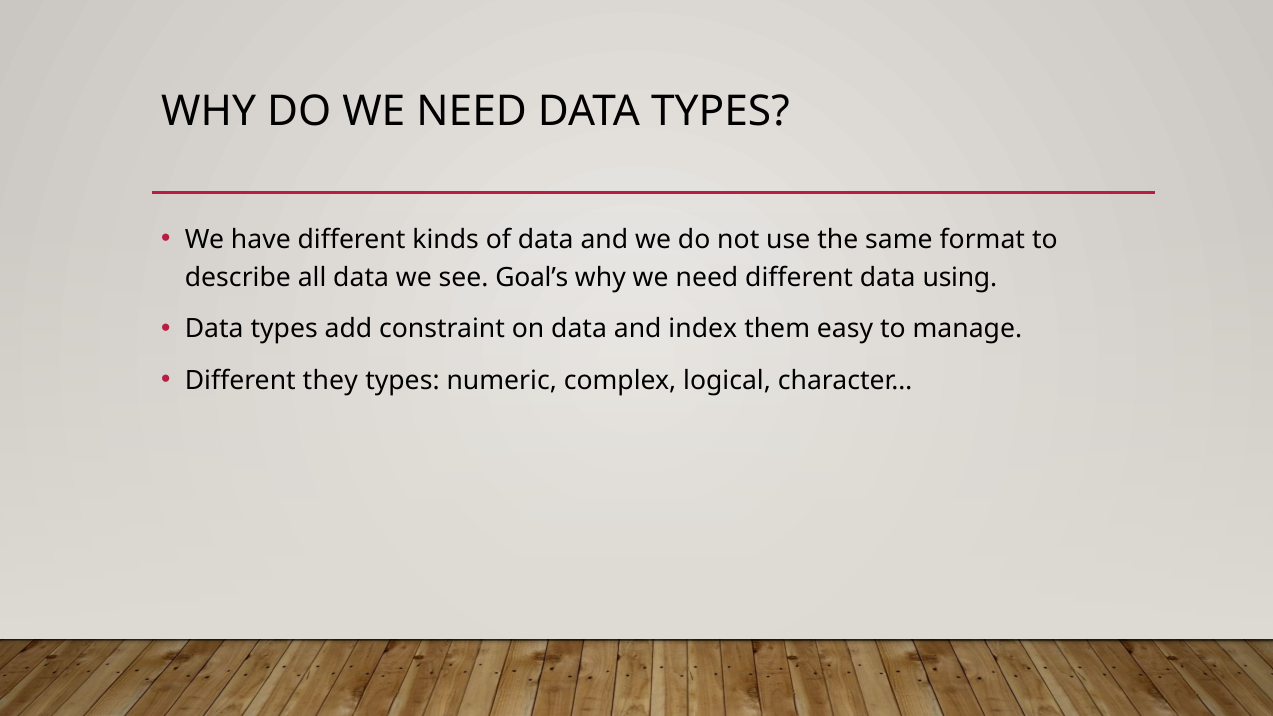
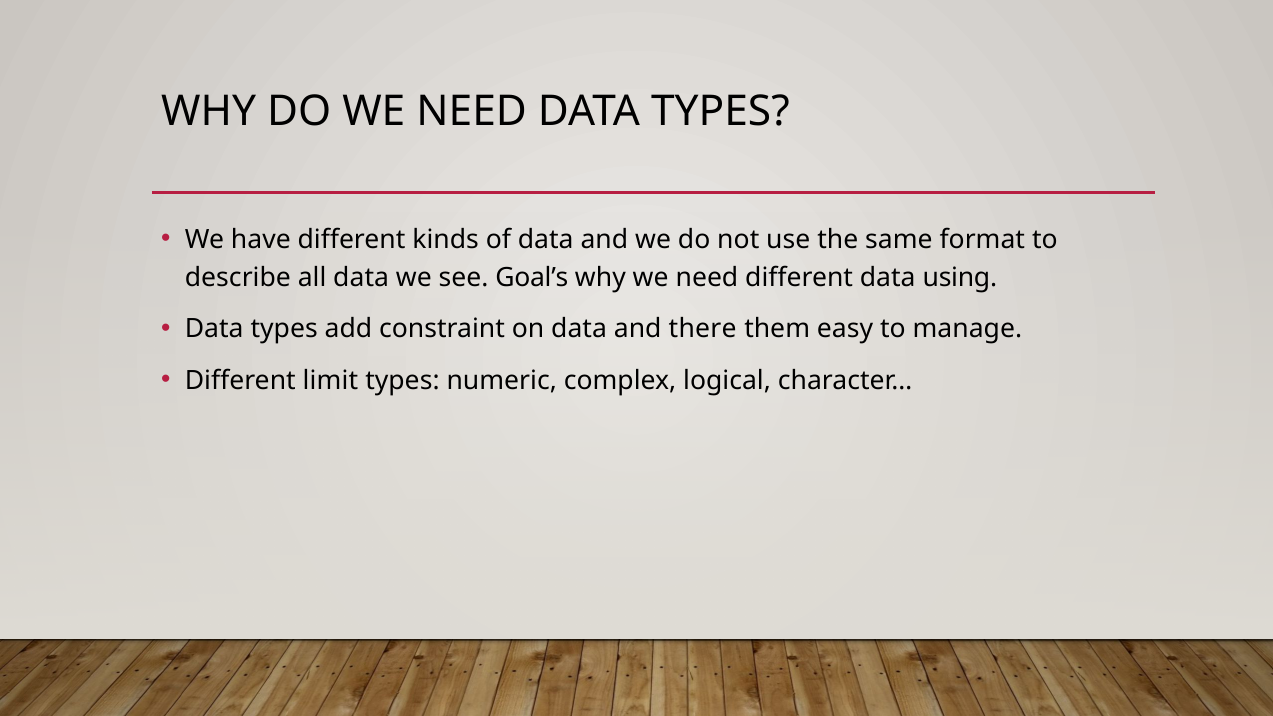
index: index -> there (703, 329)
they: they -> limit (330, 380)
